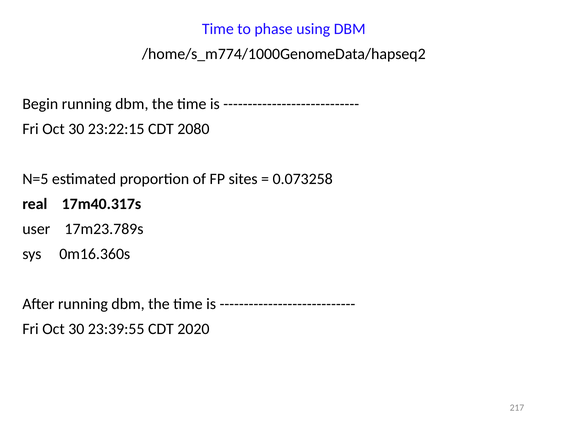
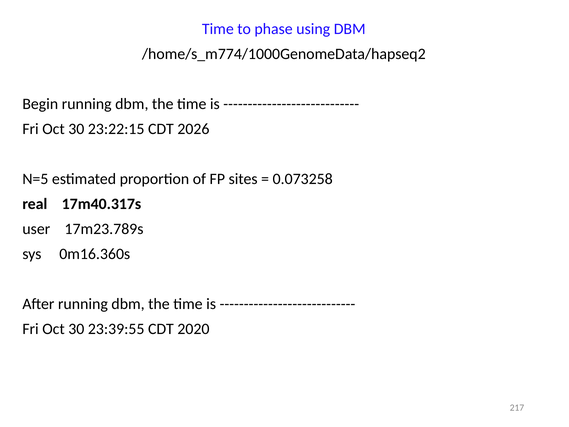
2080: 2080 -> 2026 (193, 129)
